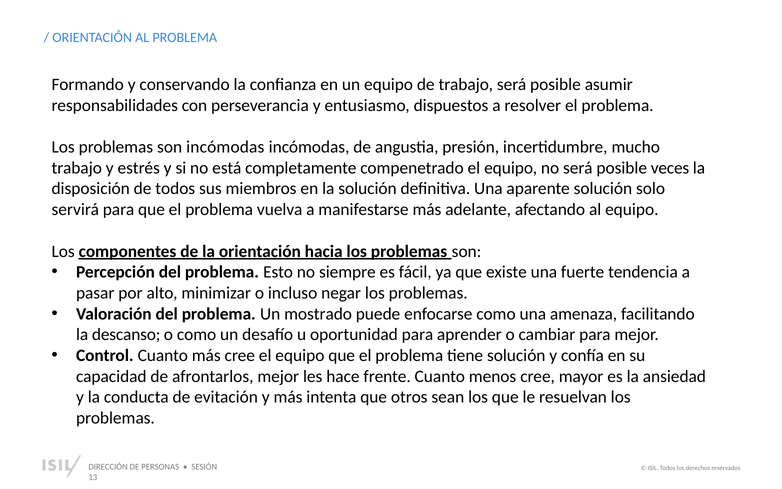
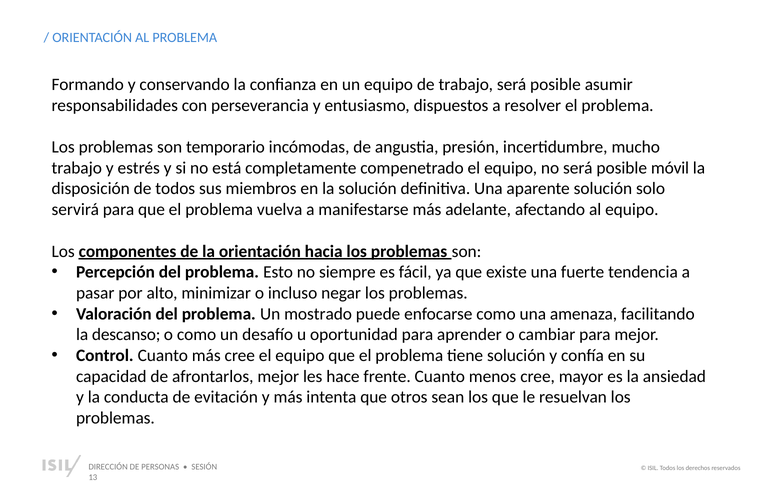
son incómodas: incómodas -> temporario (225, 147)
veces: veces -> móvil (670, 168)
